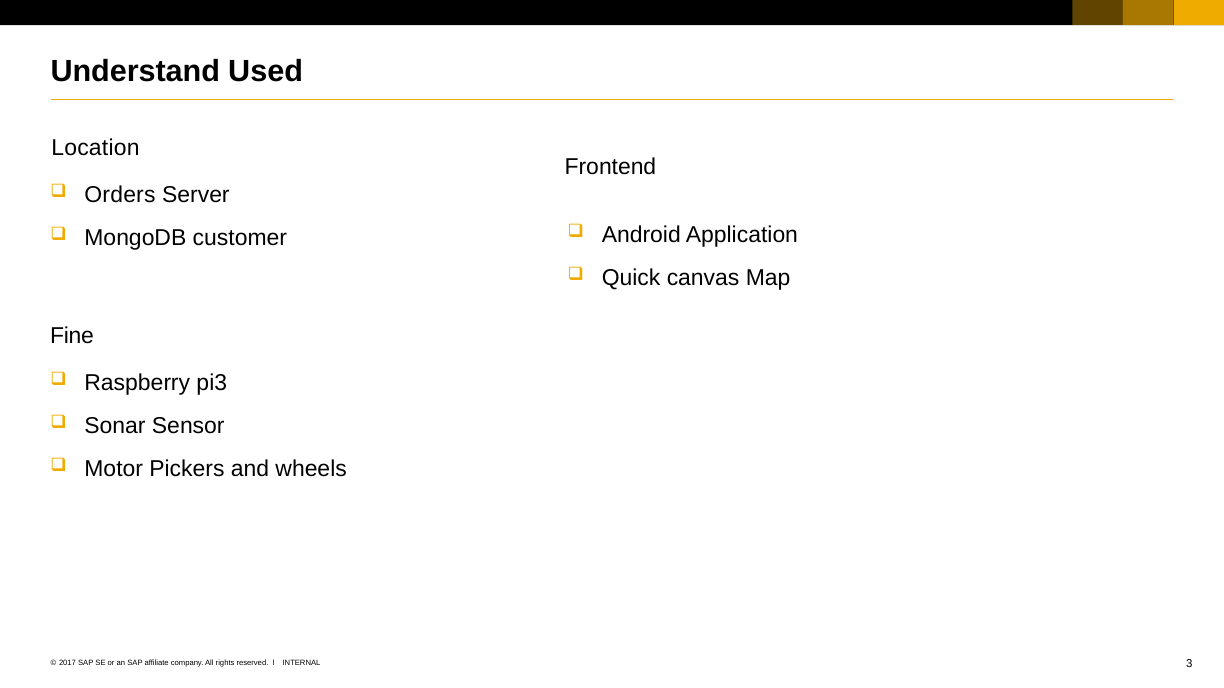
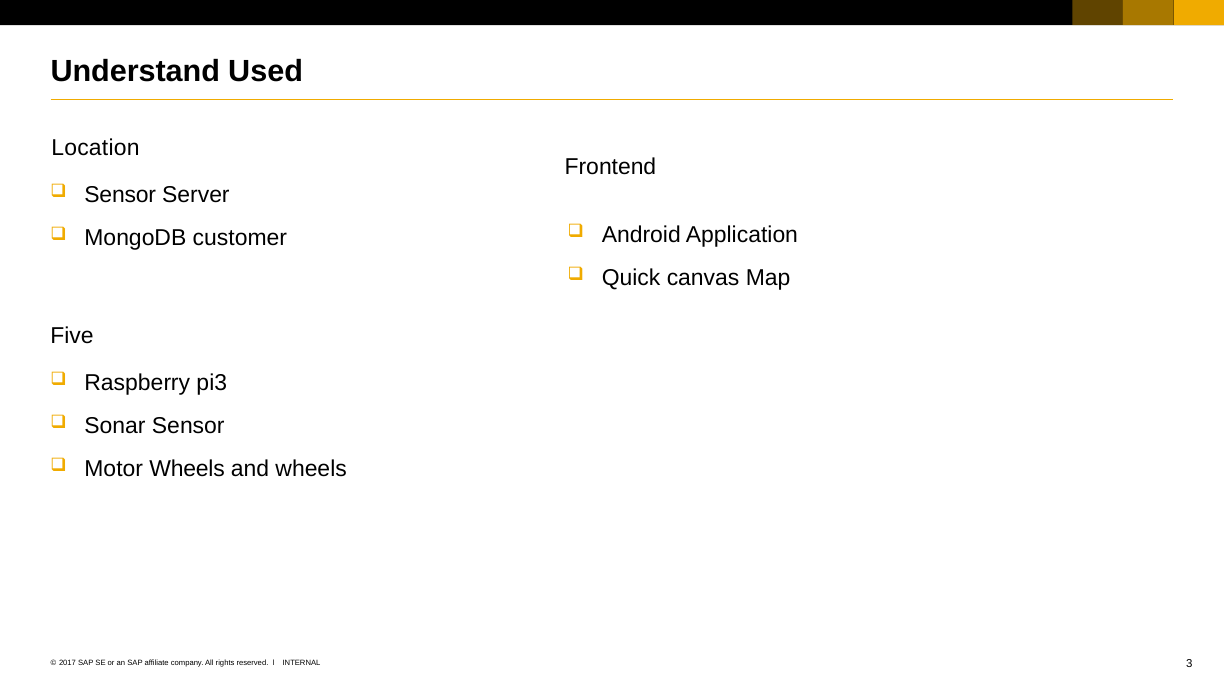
Orders: Orders -> Sensor (120, 195)
Fine: Fine -> Five (72, 336)
Motor Pickers: Pickers -> Wheels (187, 469)
